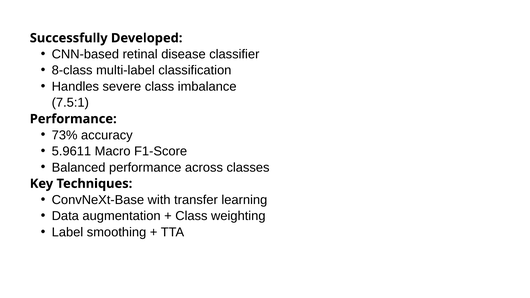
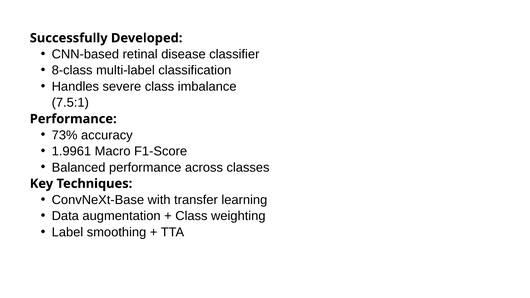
5.9611: 5.9611 -> 1.9961 (71, 151)
